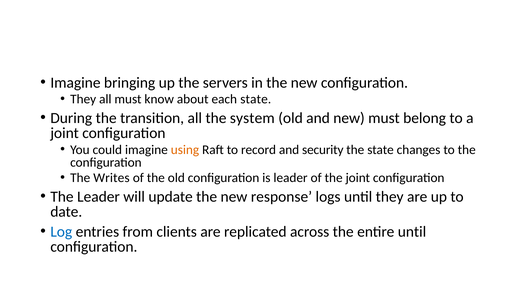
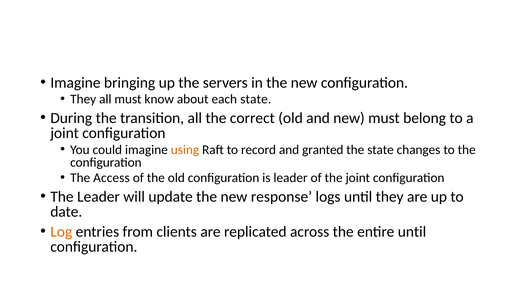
system: system -> correct (252, 118)
security: security -> granted (323, 150)
Writes: Writes -> Access (111, 178)
Log colour: blue -> orange (61, 232)
